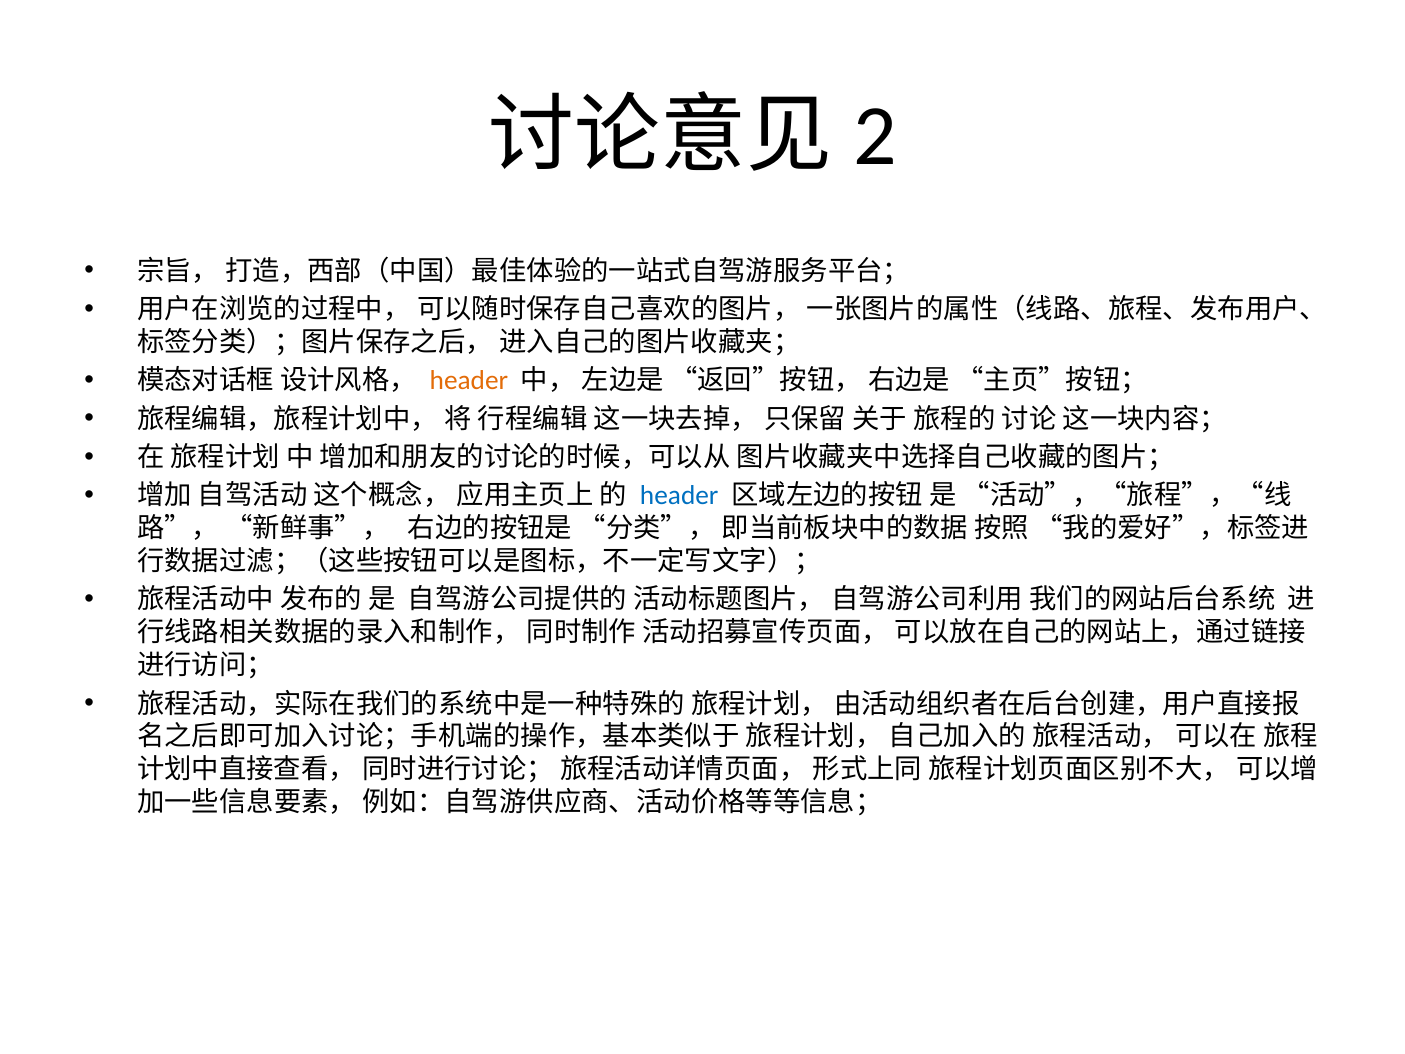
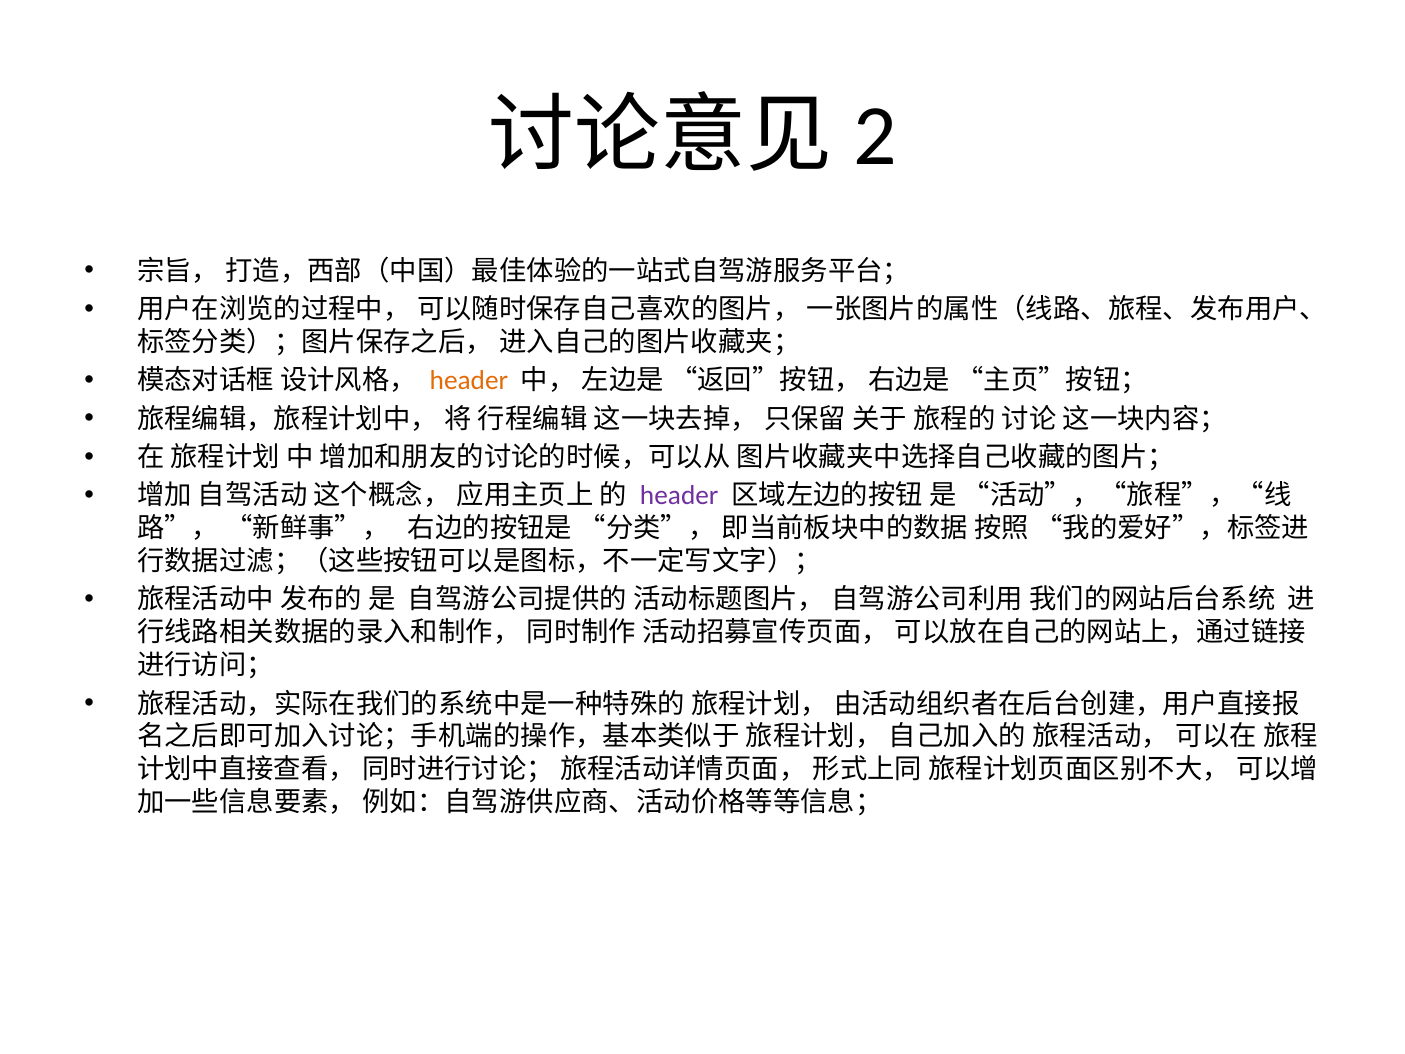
header colour: blue -> purple (679, 496)
